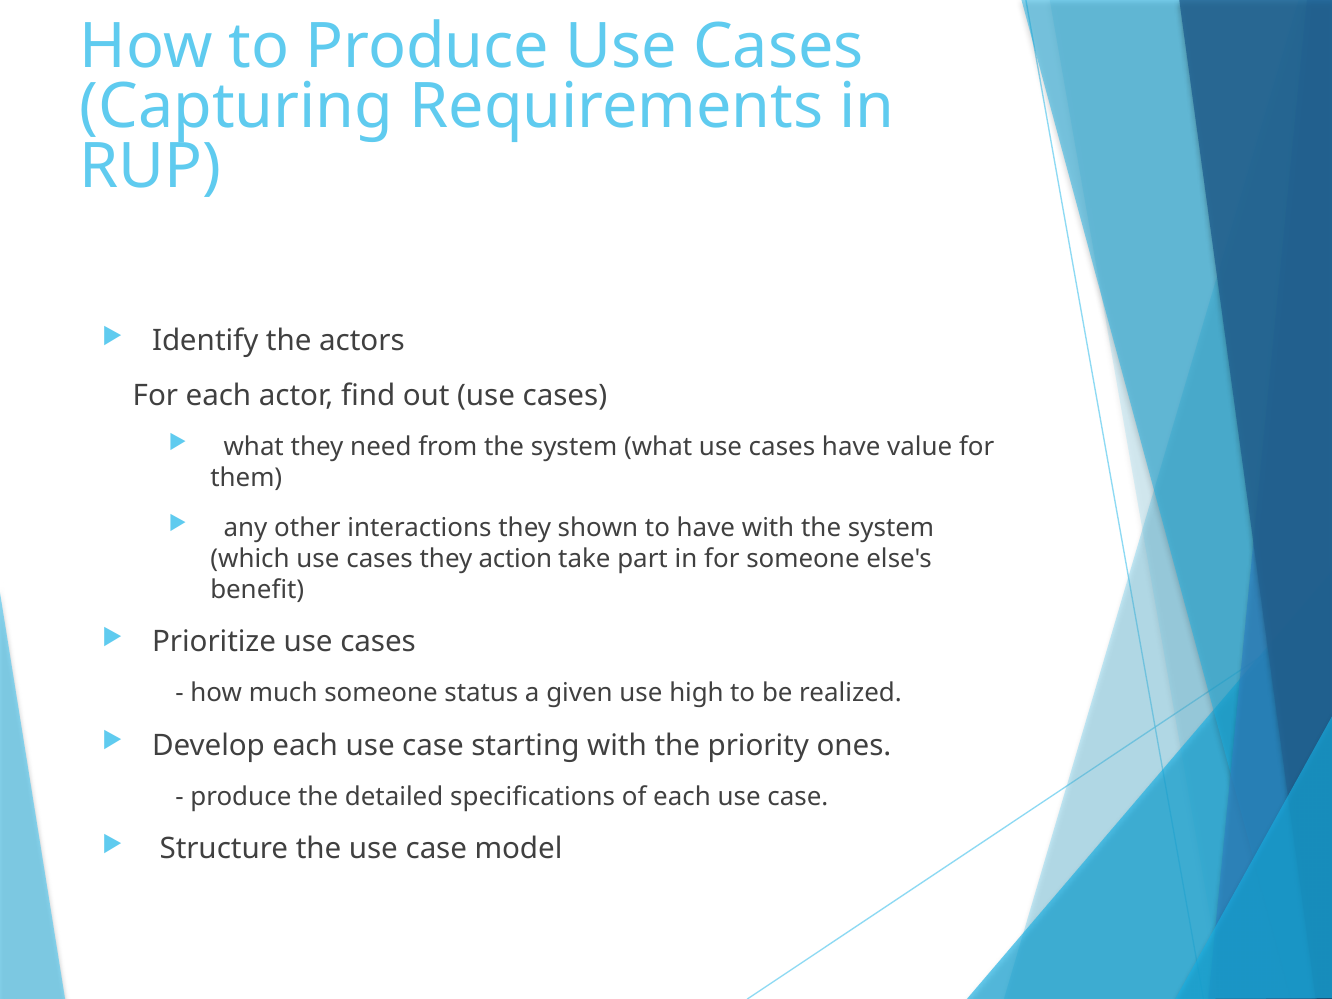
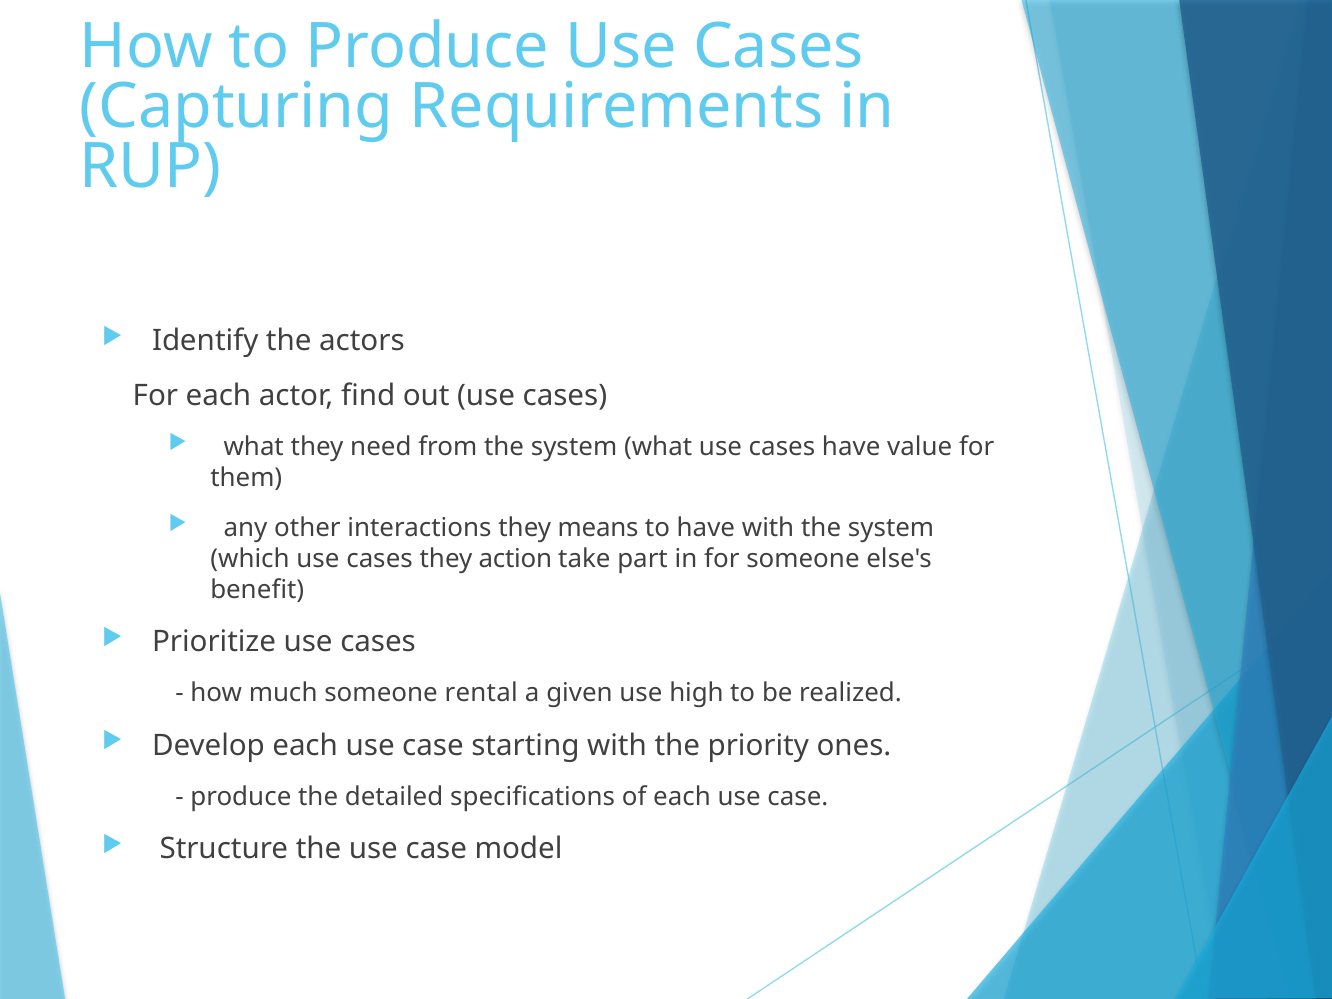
shown: shown -> means (598, 528)
status: status -> rental (481, 693)
